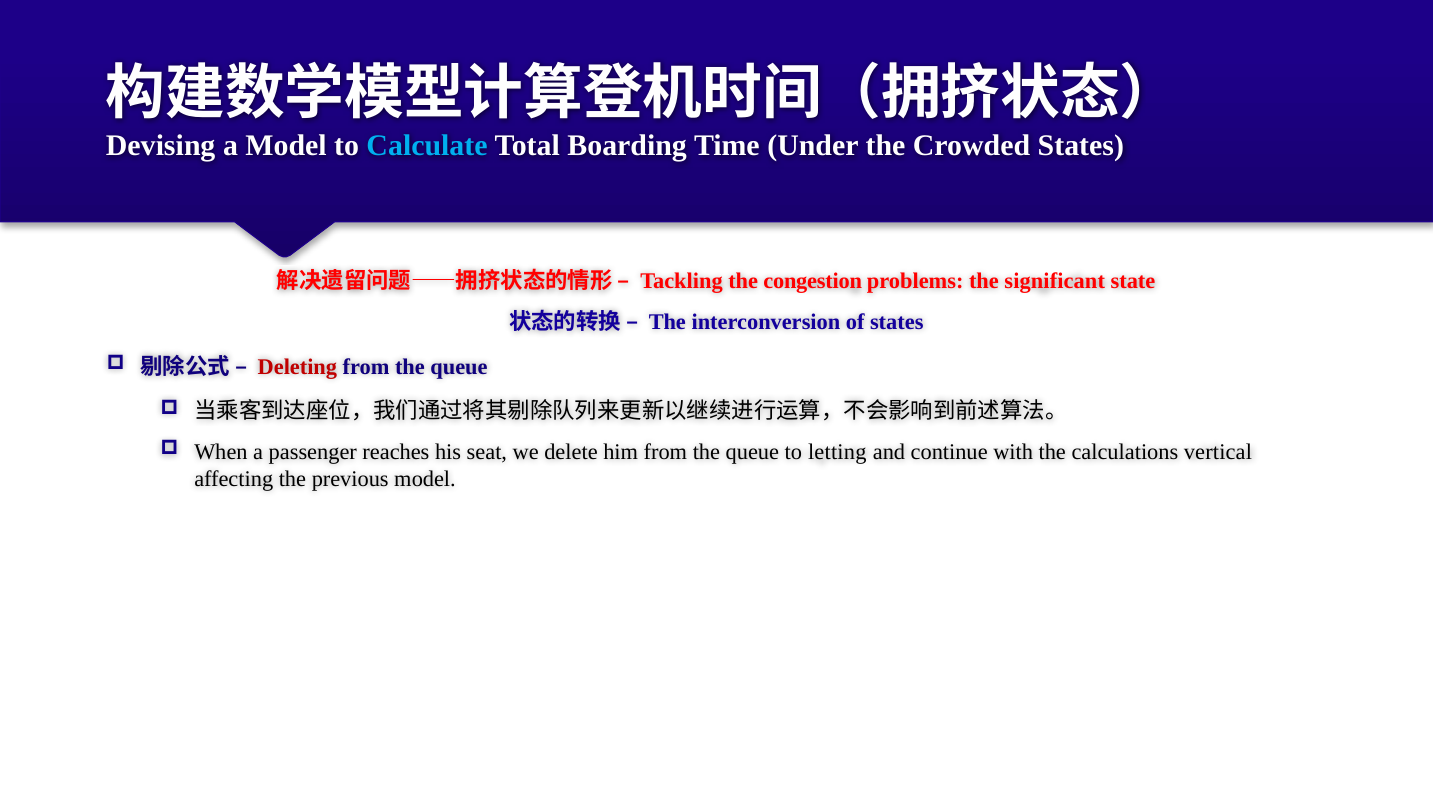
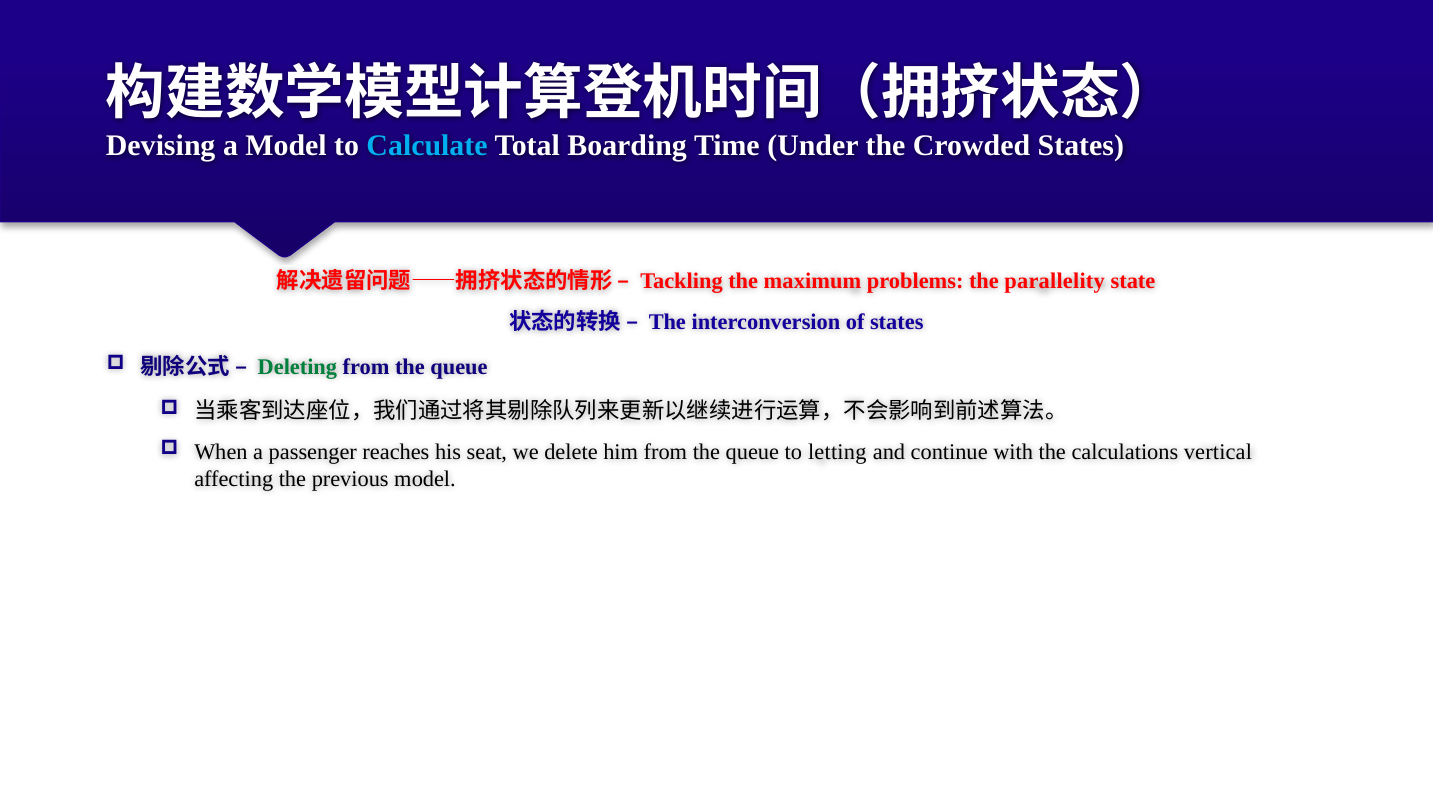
congestion: congestion -> maximum (813, 282)
significant: significant -> parallelity (1055, 282)
Deleting colour: red -> green (297, 367)
